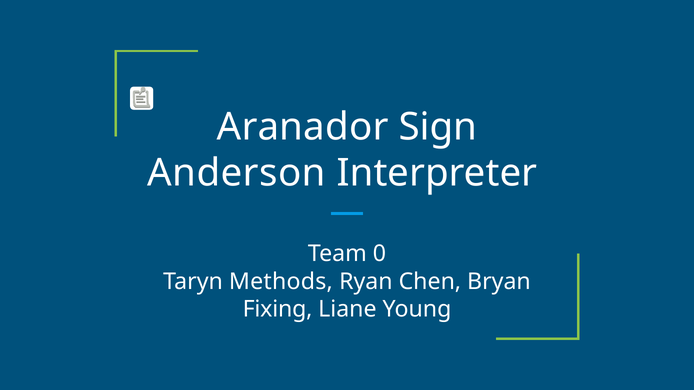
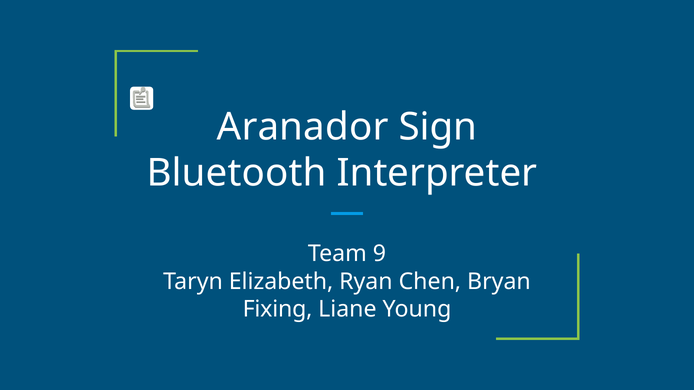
Anderson: Anderson -> Bluetooth (237, 173)
0: 0 -> 9 (379, 254)
Methods: Methods -> Elizabeth (281, 282)
